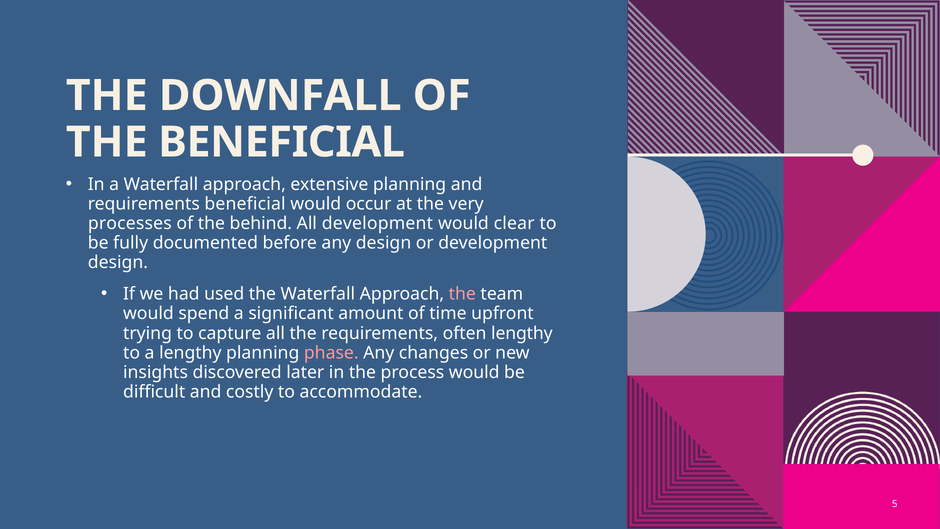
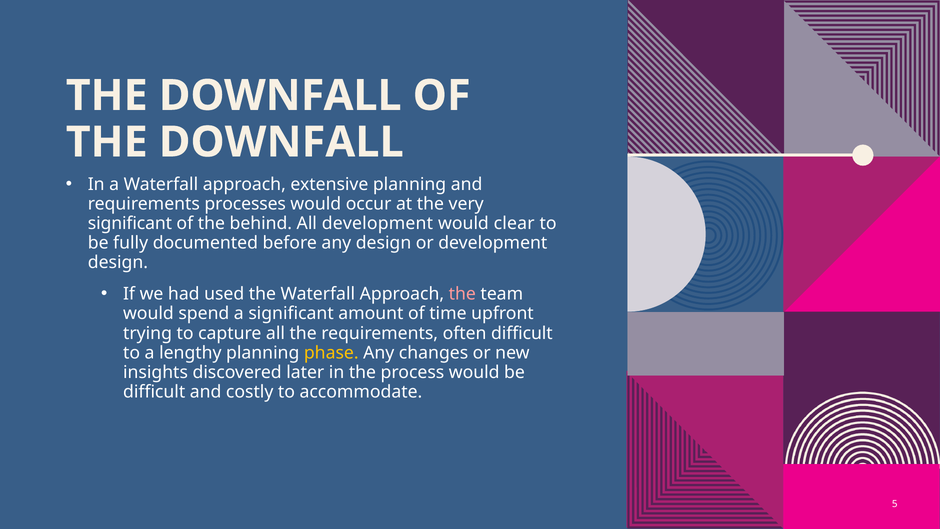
BENEFICIAL: BENEFICIAL -> DOWNFALL (281, 142)
requirements beneficial: beneficial -> processes (245, 204)
processes: processes -> significant (130, 223)
often lengthy: lengthy -> difficult (522, 333)
phase colour: pink -> yellow (331, 353)
